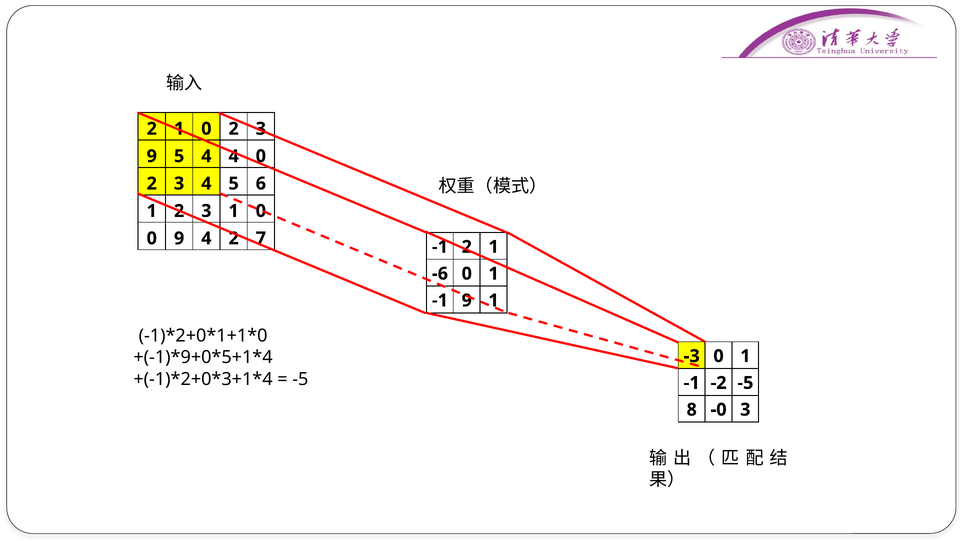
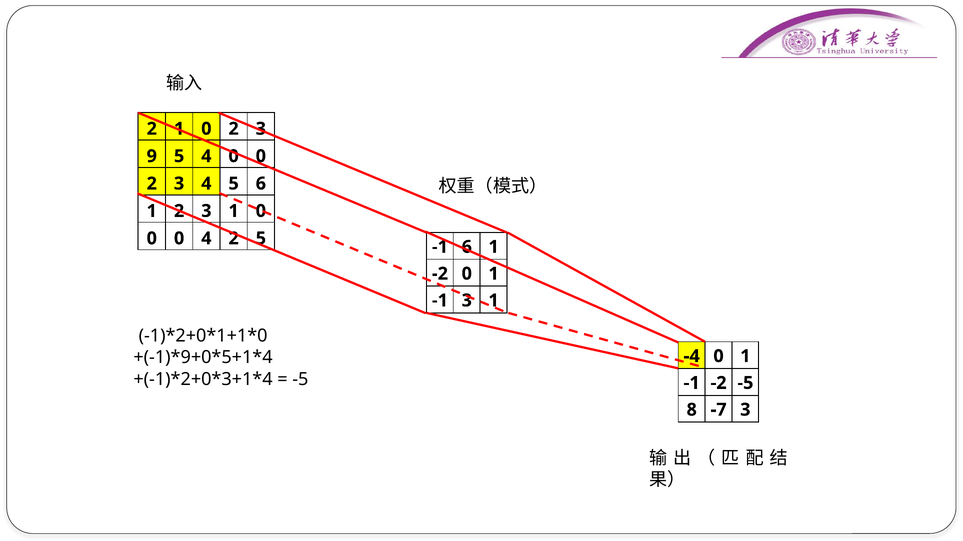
4: 4 -> 0 (234, 156)
9: 9 -> 0 (179, 239)
2 7: 7 -> 5 (261, 239)
-1 2: 2 -> 6 (467, 247)
-6: -6 -> -2 (440, 274)
-1 9: 9 -> 3 (467, 301)
-3: -3 -> -4 (692, 357)
-0: -0 -> -7 (719, 410)
